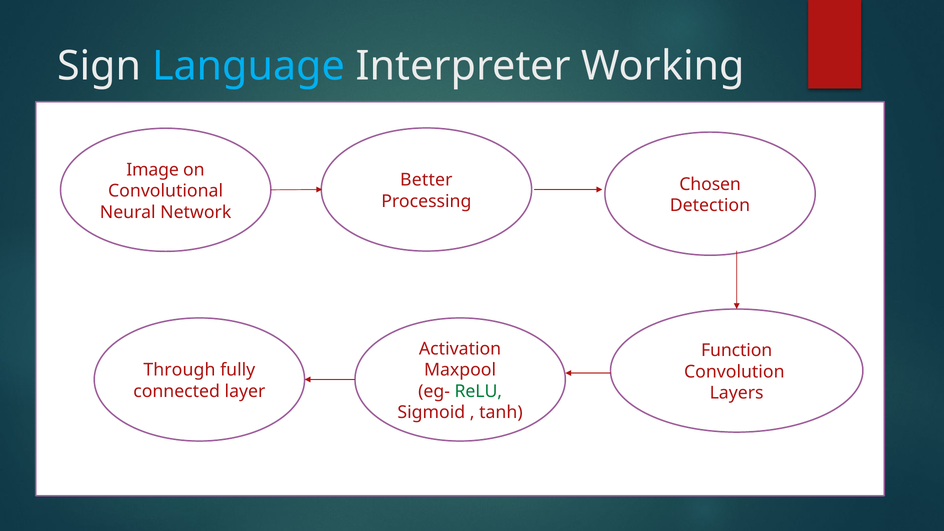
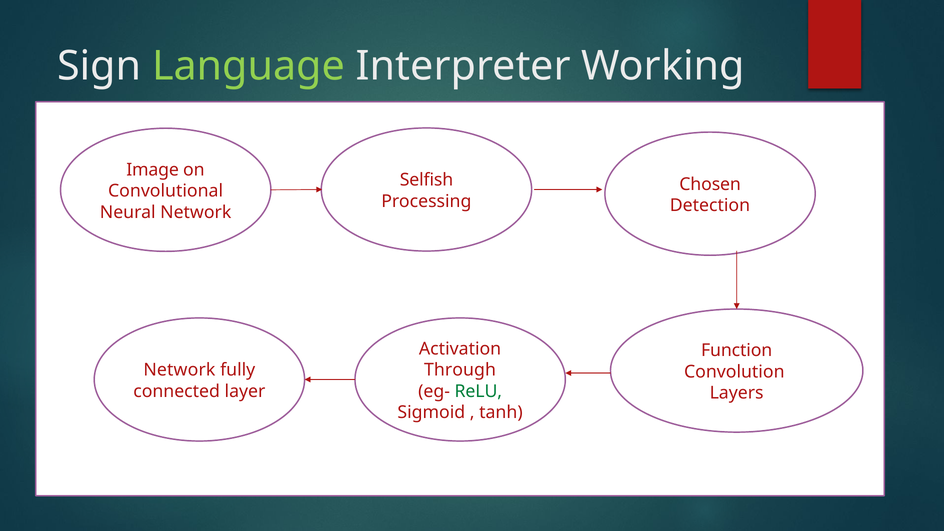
Language colour: light blue -> light green (249, 66)
Better: Better -> Selfish (426, 180)
Through: Through -> Network (179, 370)
Maxpool: Maxpool -> Through (460, 370)
